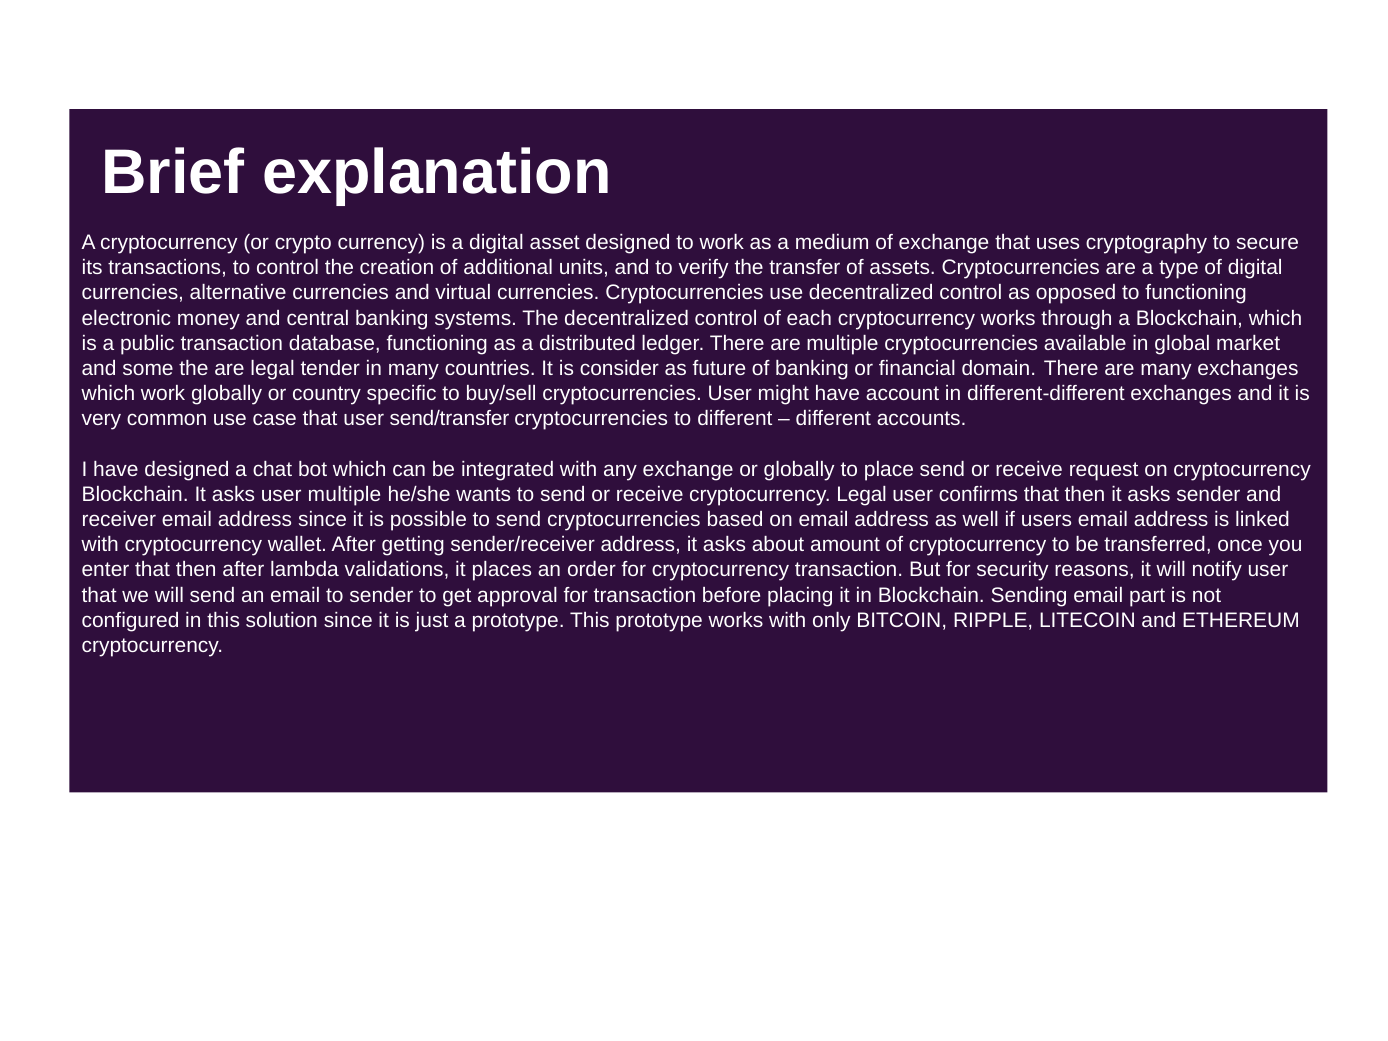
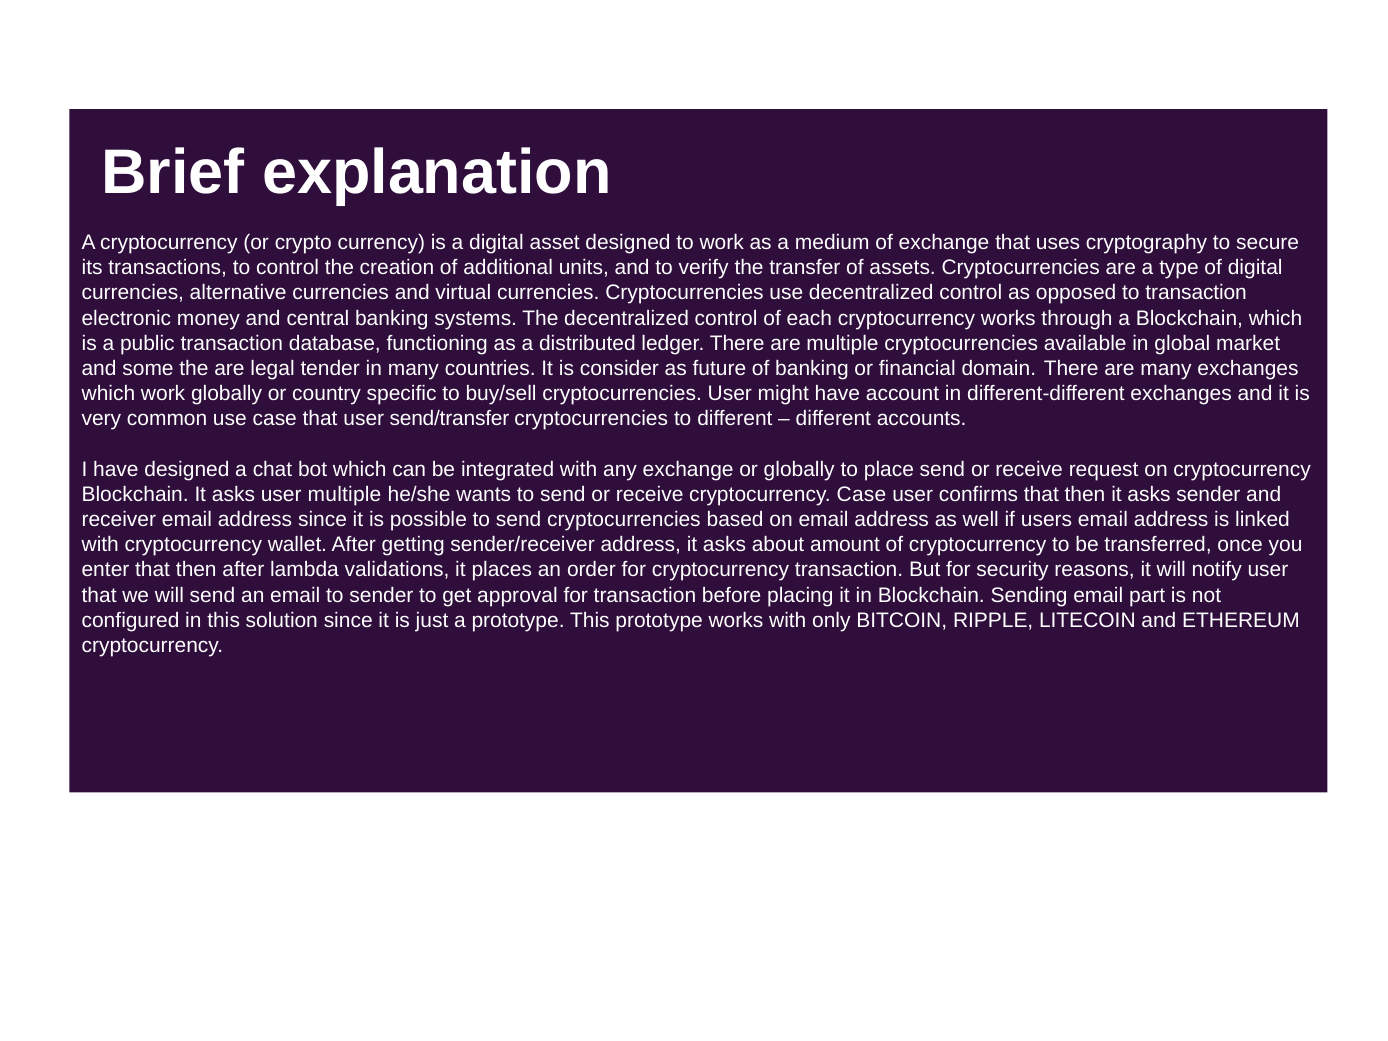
to functioning: functioning -> transaction (1196, 293)
cryptocurrency Legal: Legal -> Case (861, 494)
